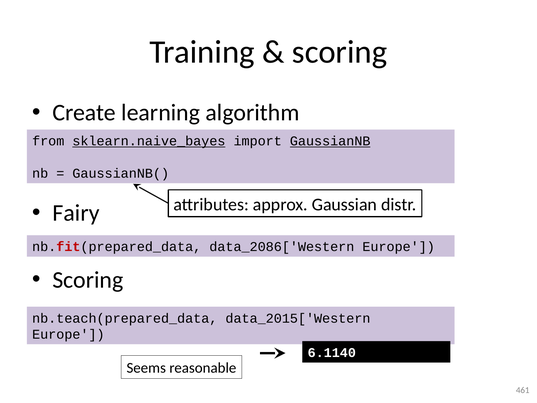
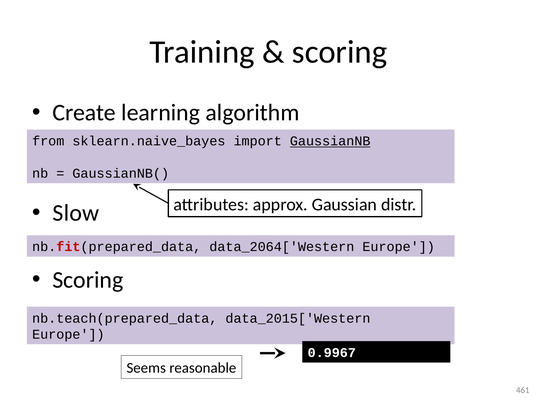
sklearn.naive_bayes underline: present -> none (149, 141)
Fairy: Fairy -> Slow (76, 213)
data_2086['Western: data_2086['Western -> data_2064['Western (282, 247)
6.1140: 6.1140 -> 0.9967 (332, 353)
